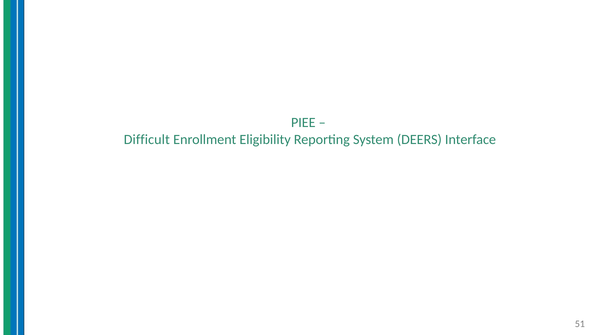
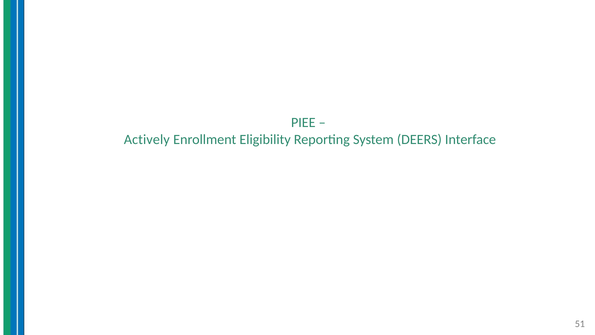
Difficult: Difficult -> Actively (147, 139)
